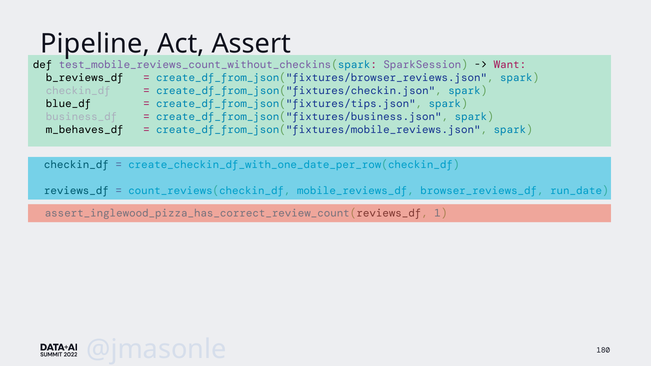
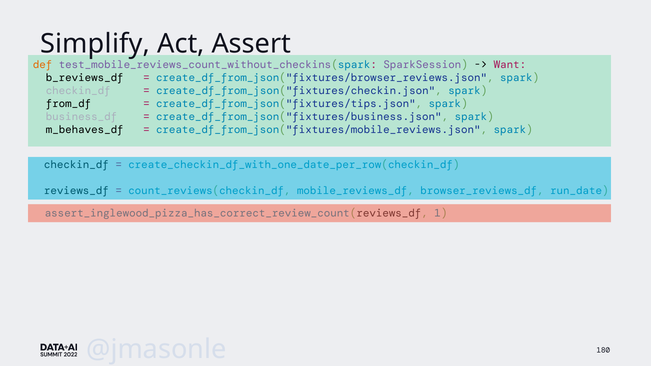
Pipeline: Pipeline -> Simplify (95, 44)
def colour: black -> orange (43, 65)
blue_df: blue_df -> from_df (68, 104)
